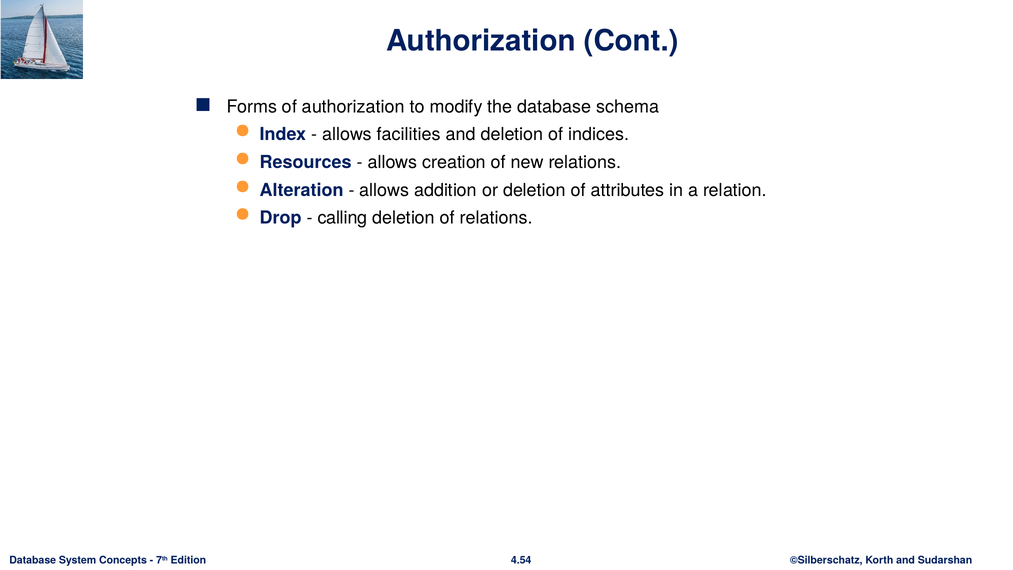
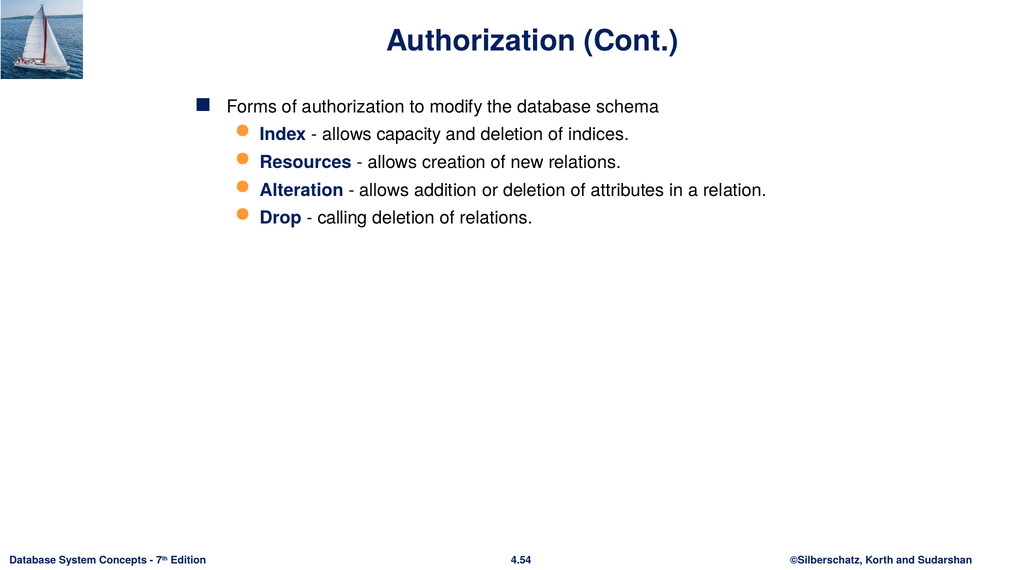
facilities: facilities -> capacity (409, 135)
